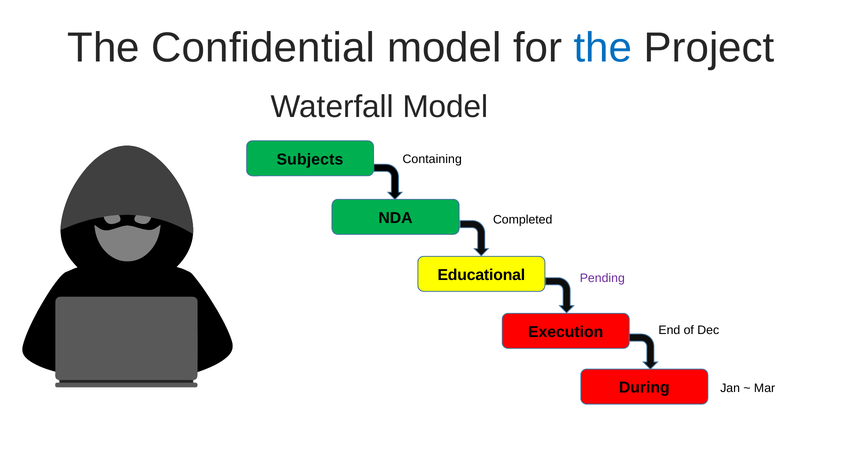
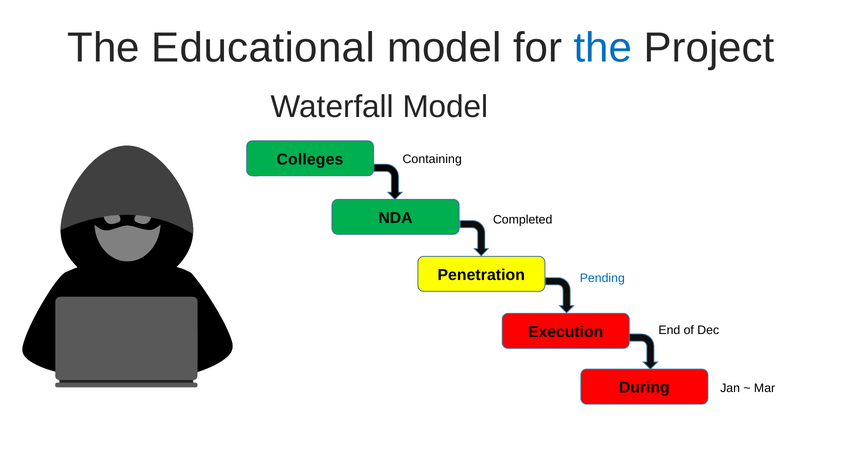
Confidential: Confidential -> Educational (263, 48)
Subjects: Subjects -> Colleges (310, 159)
Educational: Educational -> Penetration (481, 275)
Pending colour: purple -> blue (602, 278)
